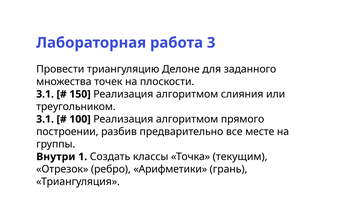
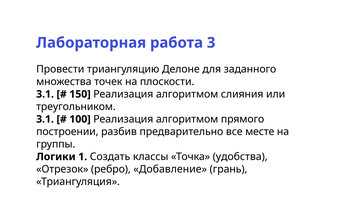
Внутри: Внутри -> Логики (56, 157)
текущим: текущим -> удобства (240, 157)
Арифметики: Арифметики -> Добавление (170, 169)
